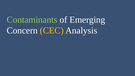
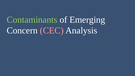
CEC colour: yellow -> pink (52, 30)
